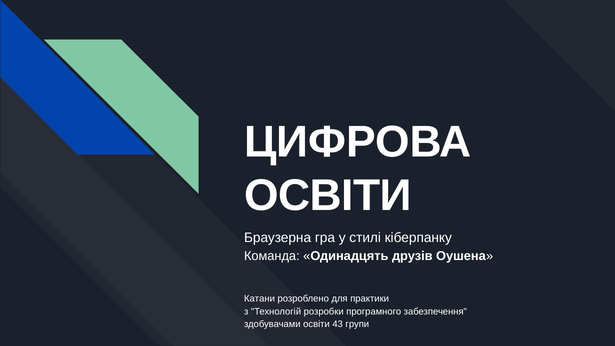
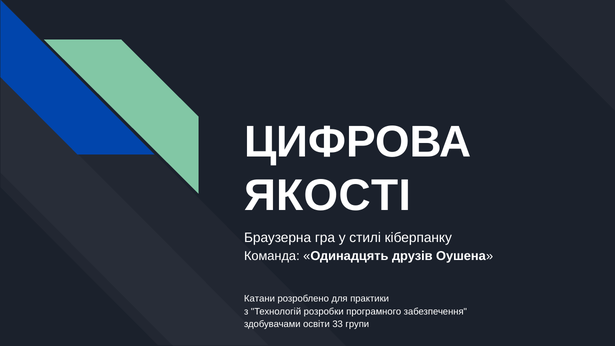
ОСВІТИ: ОСВІТИ -> ЯКОСТІ (327, 195)
43: 43 -> 33 (338, 324)
